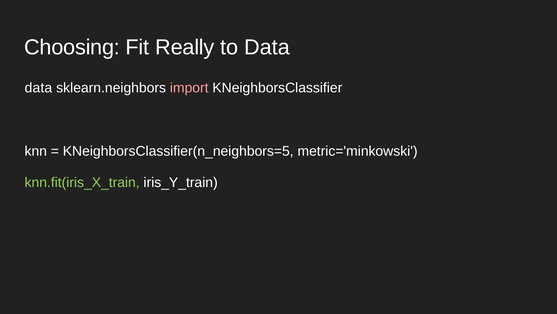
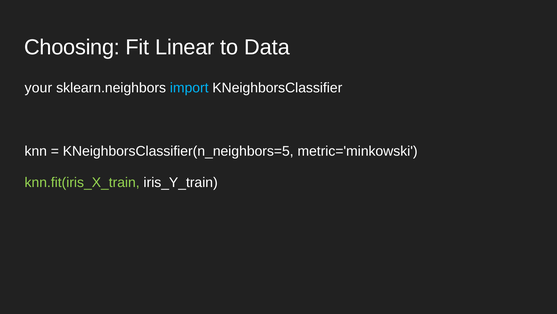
Really: Really -> Linear (185, 47)
data: data -> your (38, 88)
import colour: pink -> light blue (189, 88)
